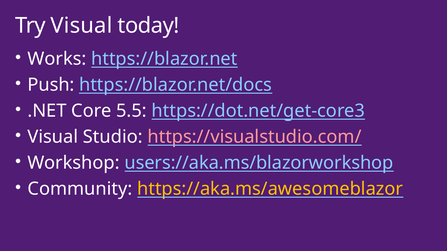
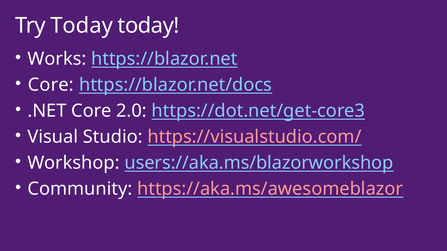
Try Visual: Visual -> Today (82, 26)
Push: Push -> Core (51, 85)
5.5: 5.5 -> 2.0 (131, 111)
https://aka.ms/awesomeblazor colour: yellow -> pink (270, 189)
